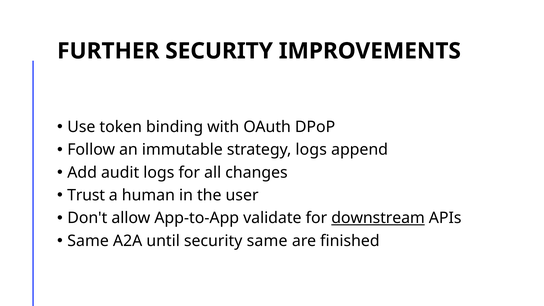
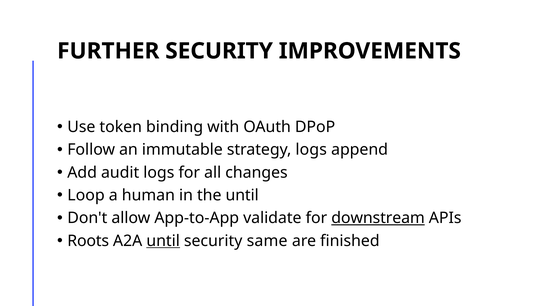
Trust: Trust -> Loop (86, 195)
the user: user -> until (242, 195)
Same: Same -> Roots (88, 241)
until underline: none -> present (163, 241)
